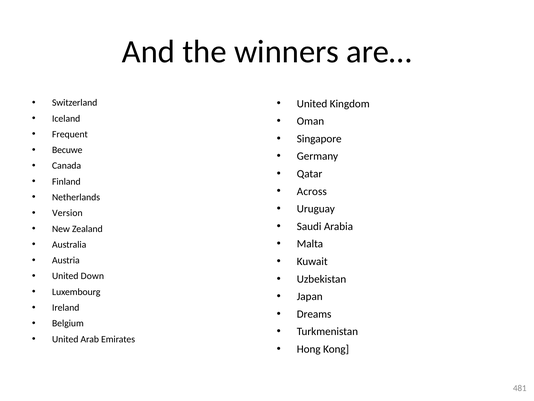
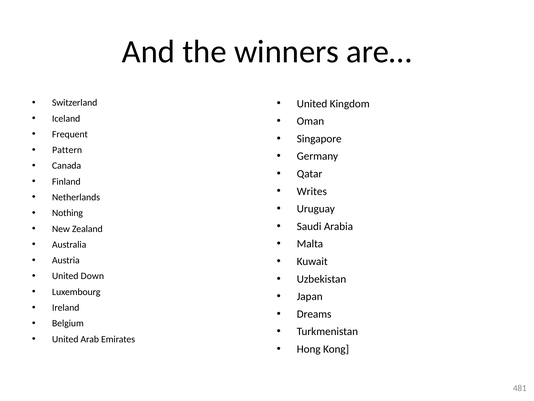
Becuwe: Becuwe -> Pattern (67, 150)
Across: Across -> Writes (312, 191)
Version: Version -> Nothing (68, 213)
